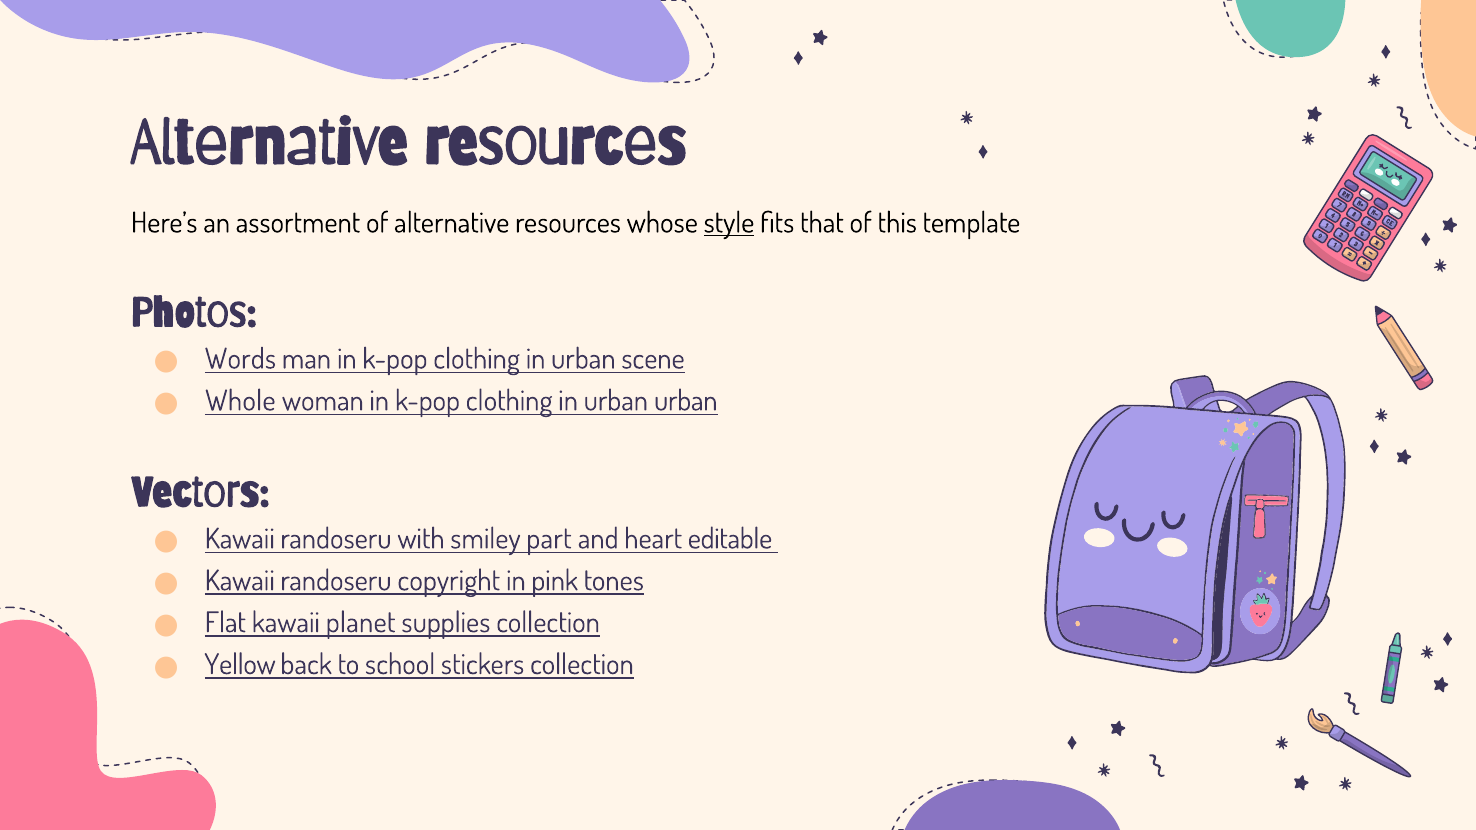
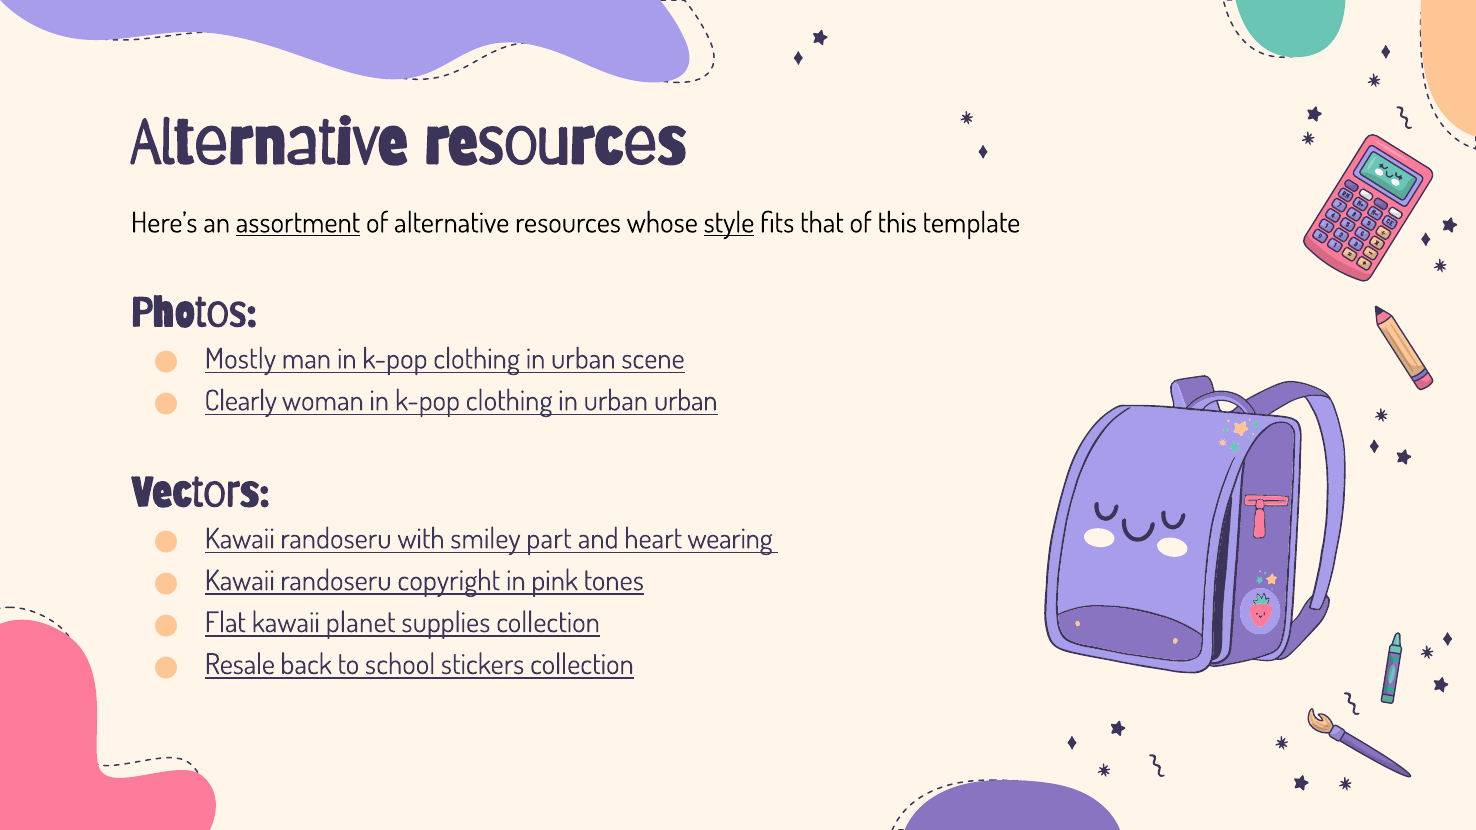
assortment underline: none -> present (298, 223)
Words: Words -> Mostly (240, 359)
Whole: Whole -> Clearly (241, 401)
editable: editable -> wearing (730, 539)
Yellow: Yellow -> Resale (240, 665)
